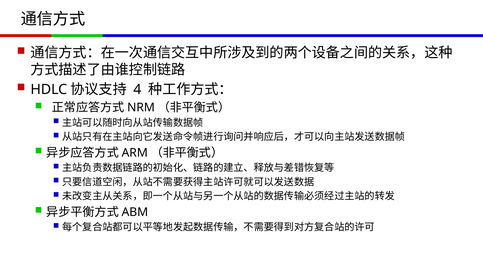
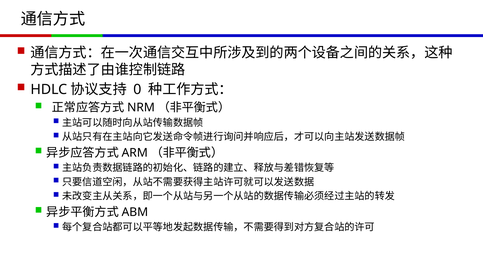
4: 4 -> 0 (137, 89)
